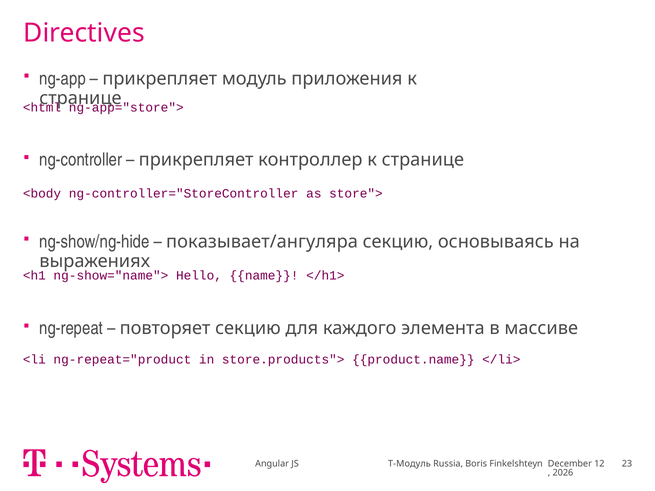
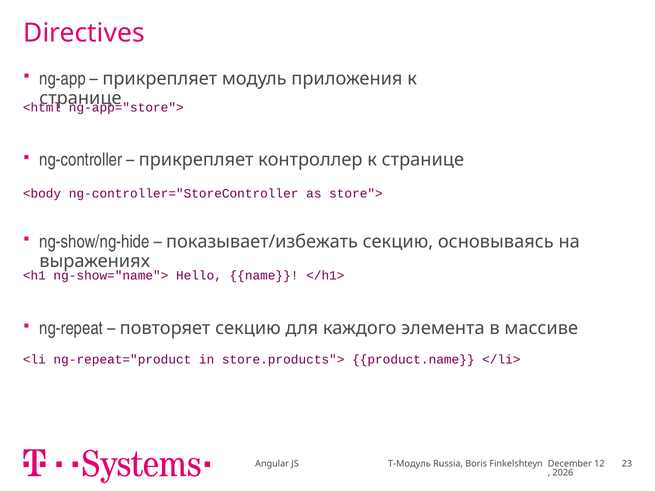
показывает/ангуляра: показывает/ангуляра -> показывает/избежать (262, 242)
